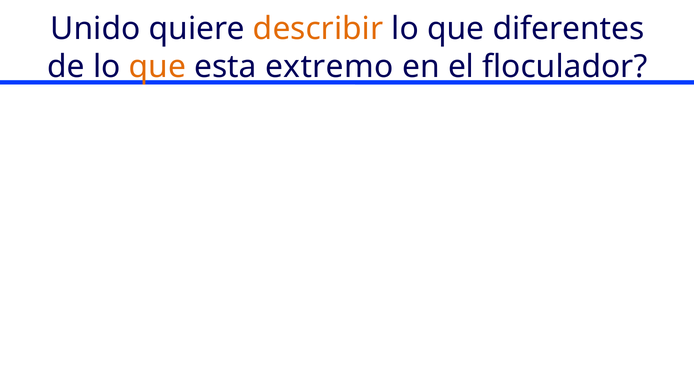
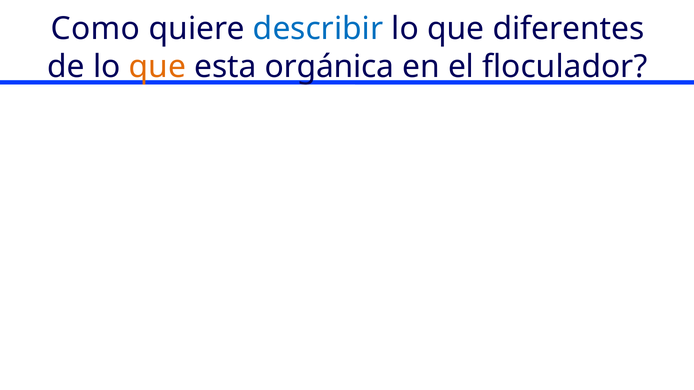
Unido: Unido -> Como (95, 29)
describir colour: orange -> blue (318, 29)
extremo: extremo -> orgánica (330, 67)
